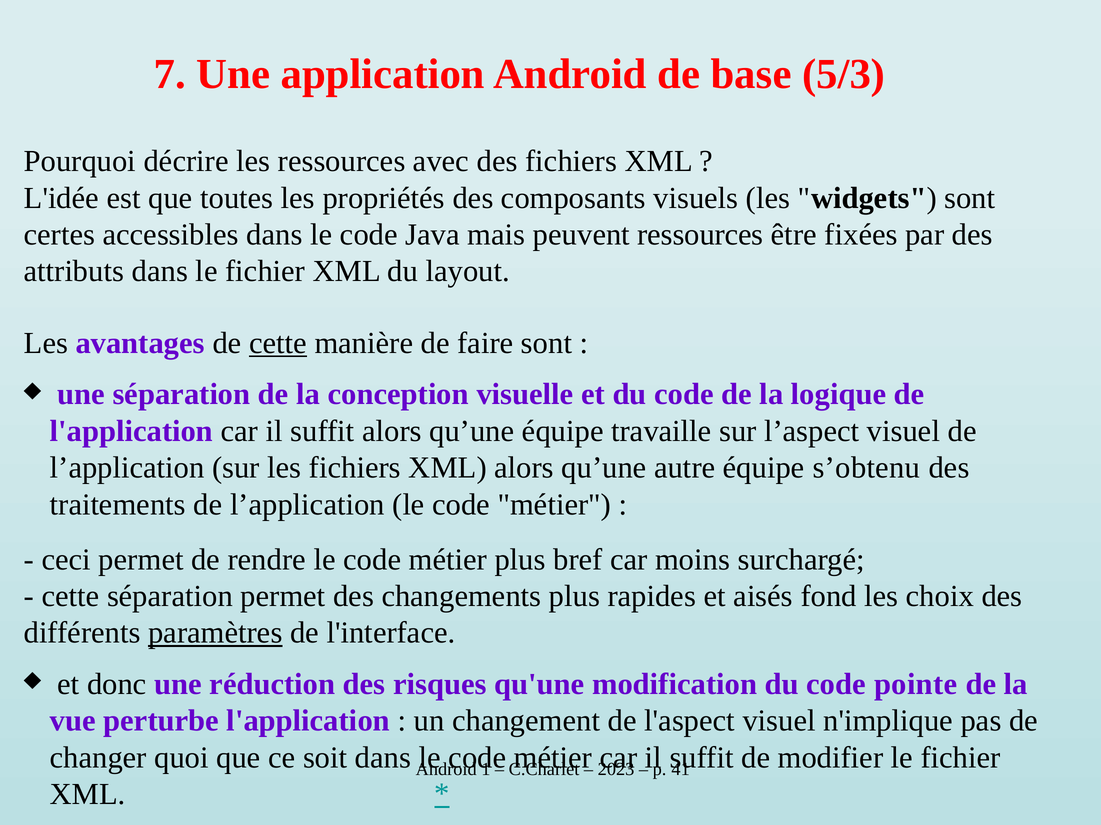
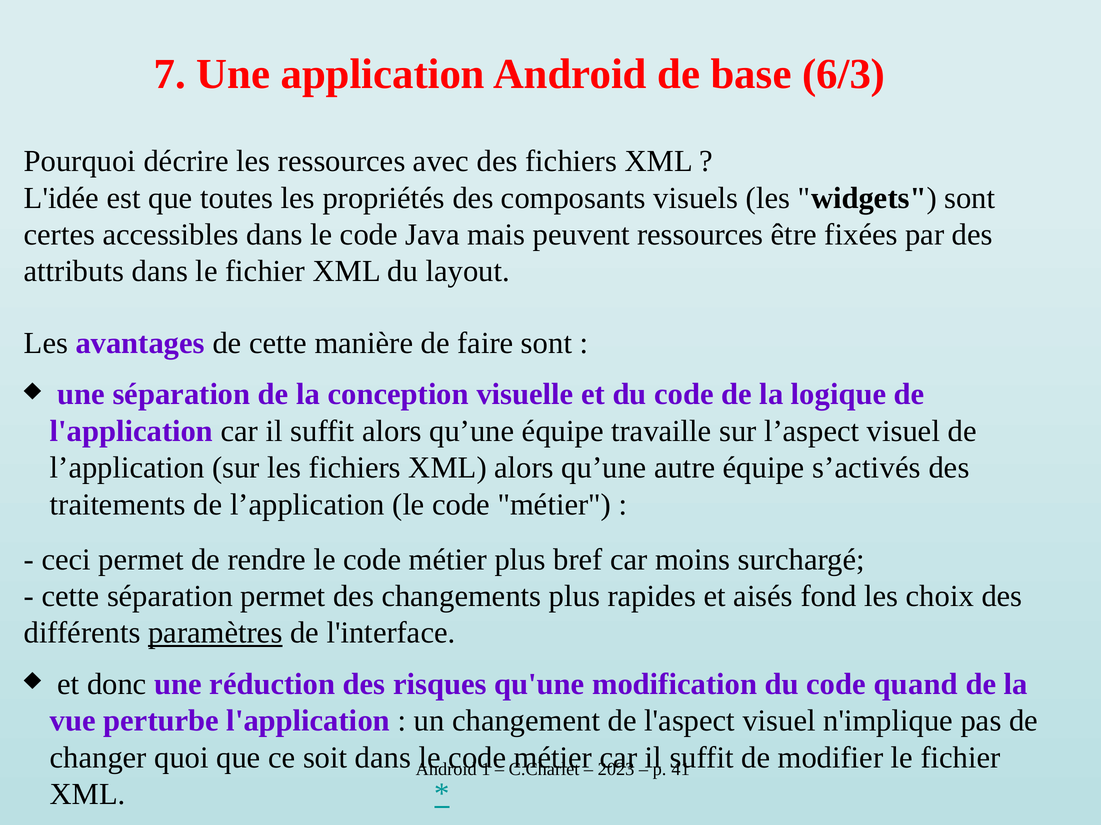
5/3: 5/3 -> 6/3 (844, 74)
cette underline: present -> none (278, 343)
s’obtenu: s’obtenu -> s’activés (866, 468)
pointe: pointe -> quand (916, 685)
